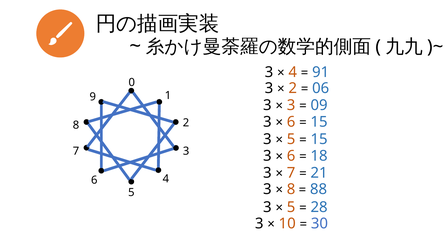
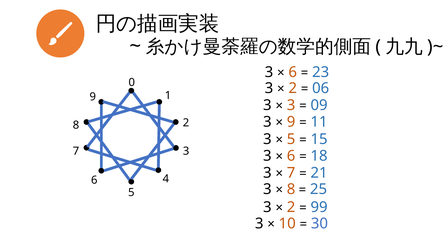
4: 4 -> 6 (293, 72)
91: 91 -> 23 (321, 72)
6: 6 -> 9 (291, 122)
15: 15 -> 11 (319, 122)
88: 88 -> 25 (319, 189)
5: 5 -> 2 (291, 207)
28: 28 -> 99 (319, 207)
